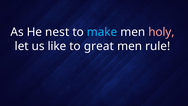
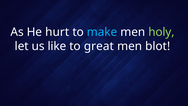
nest: nest -> hurt (57, 32)
holy colour: pink -> light green (161, 32)
rule: rule -> blot (158, 46)
